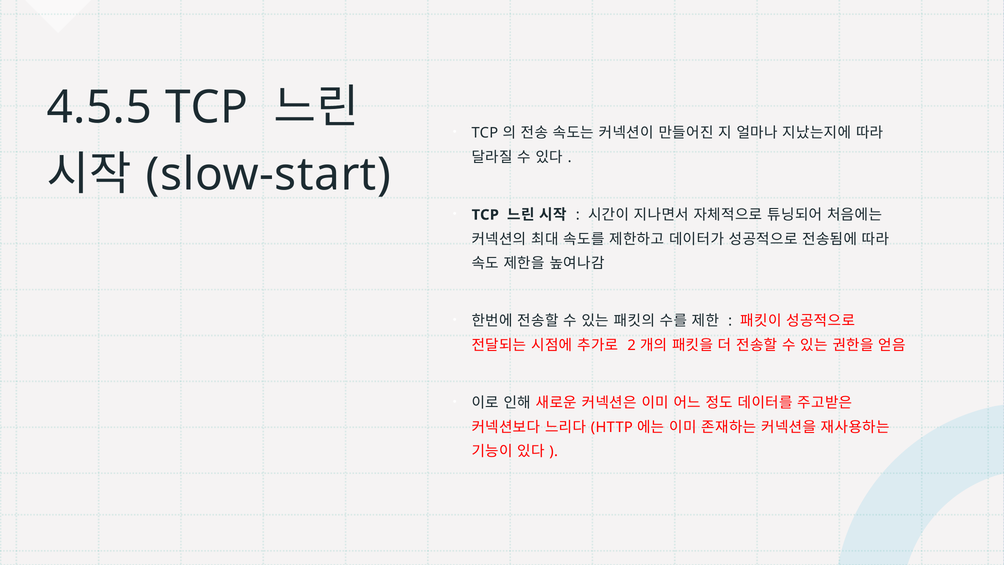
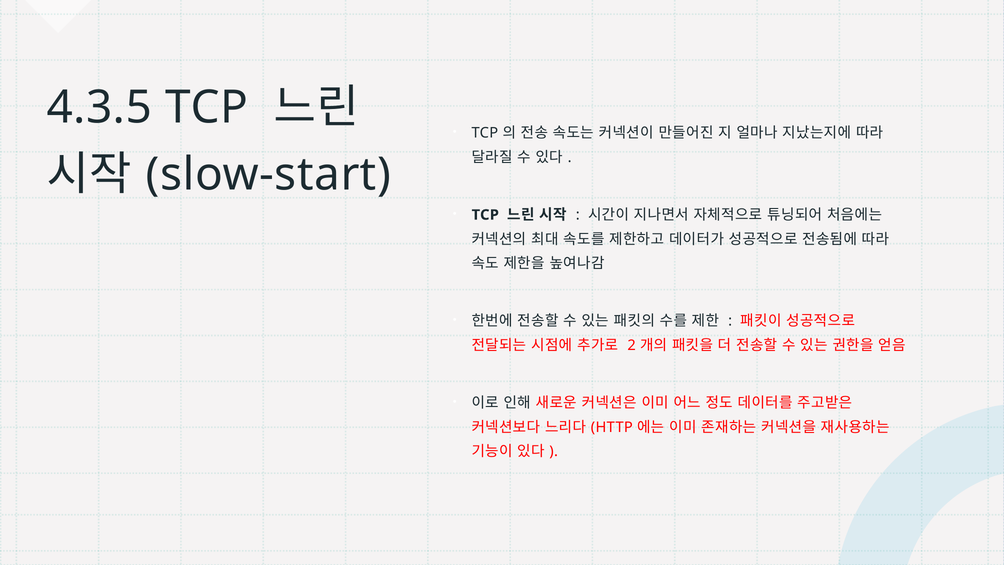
4.5.5: 4.5.5 -> 4.3.5 (99, 107)
